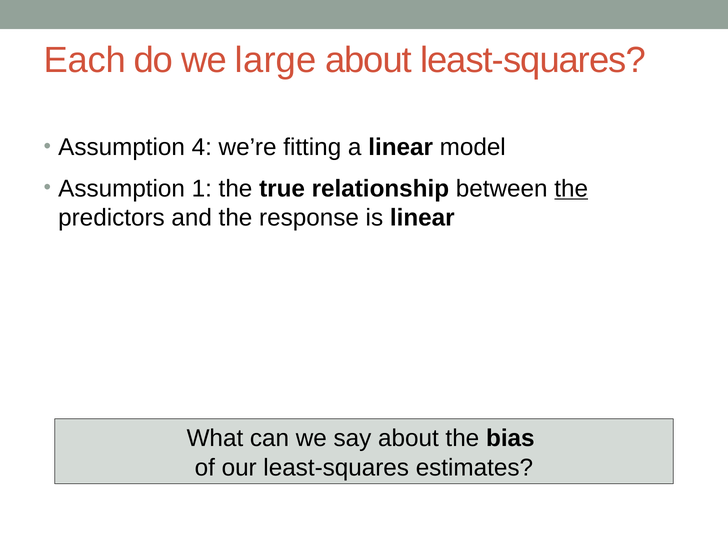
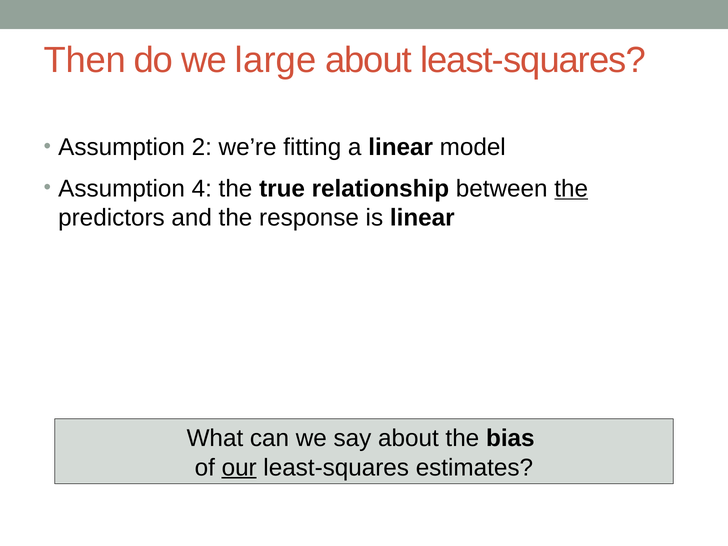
Each: Each -> Then (85, 60)
4: 4 -> 2 (202, 147)
1: 1 -> 4 (202, 189)
our underline: none -> present (239, 468)
